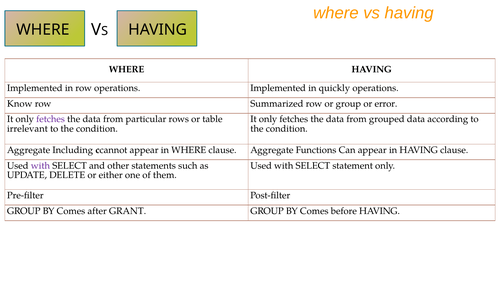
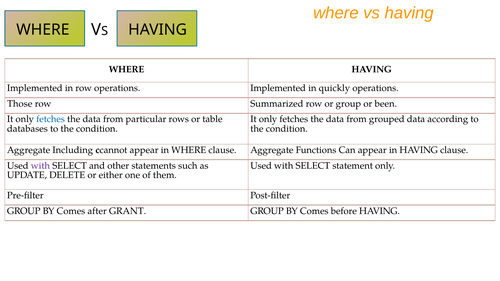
Know: Know -> Those (20, 104)
error: error -> been (386, 104)
fetches colour: purple -> blue (51, 119)
irrelevant: irrelevant -> databases (27, 129)
